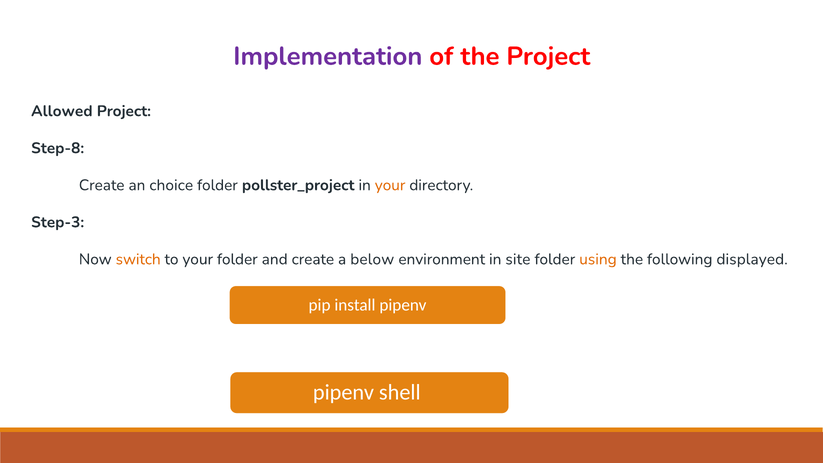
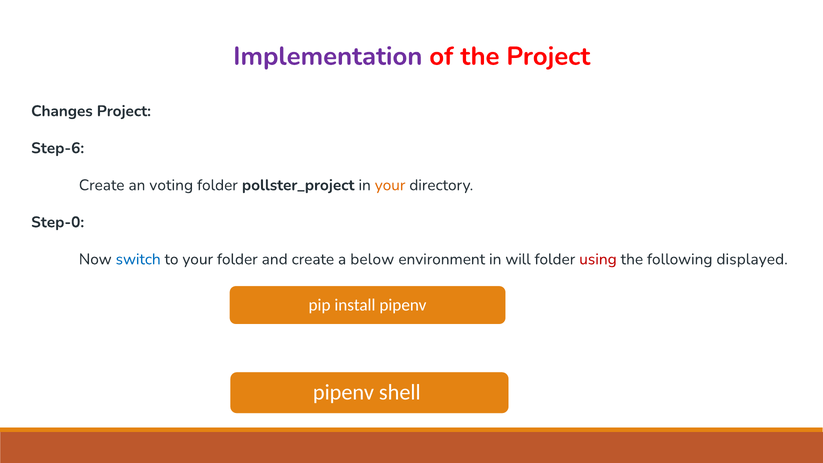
Allowed: Allowed -> Changes (62, 111)
Step-8: Step-8 -> Step-6 (58, 148)
choice: choice -> voting (171, 185)
Step-3: Step-3 -> Step-0 (58, 222)
switch colour: orange -> blue (138, 259)
site: site -> will (518, 259)
using colour: orange -> red (598, 259)
